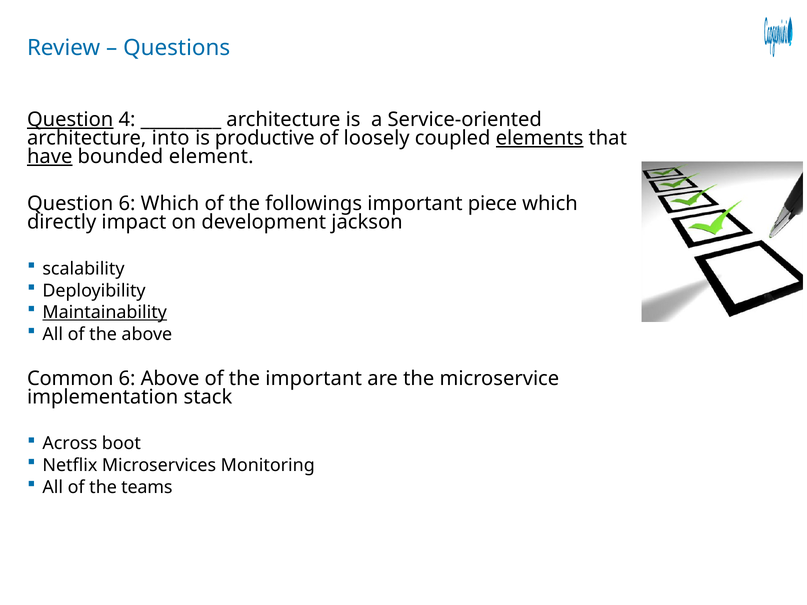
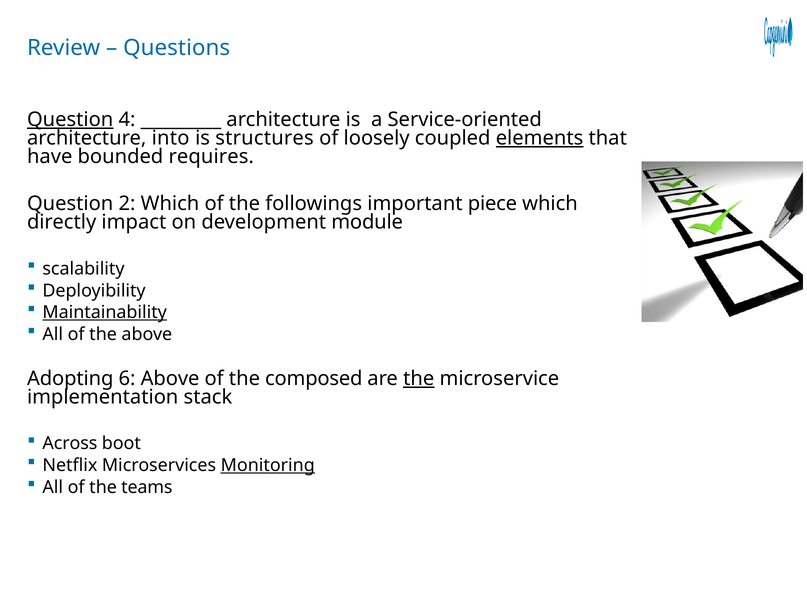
productive: productive -> structures (265, 138)
have underline: present -> none (50, 157)
element: element -> requires (211, 157)
Question 6: 6 -> 2 (127, 204)
jackson: jackson -> module (367, 222)
Common: Common -> Adopting (70, 379)
the important: important -> composed (314, 379)
the underline: none -> present (419, 379)
Monitoring underline: none -> present (268, 466)
